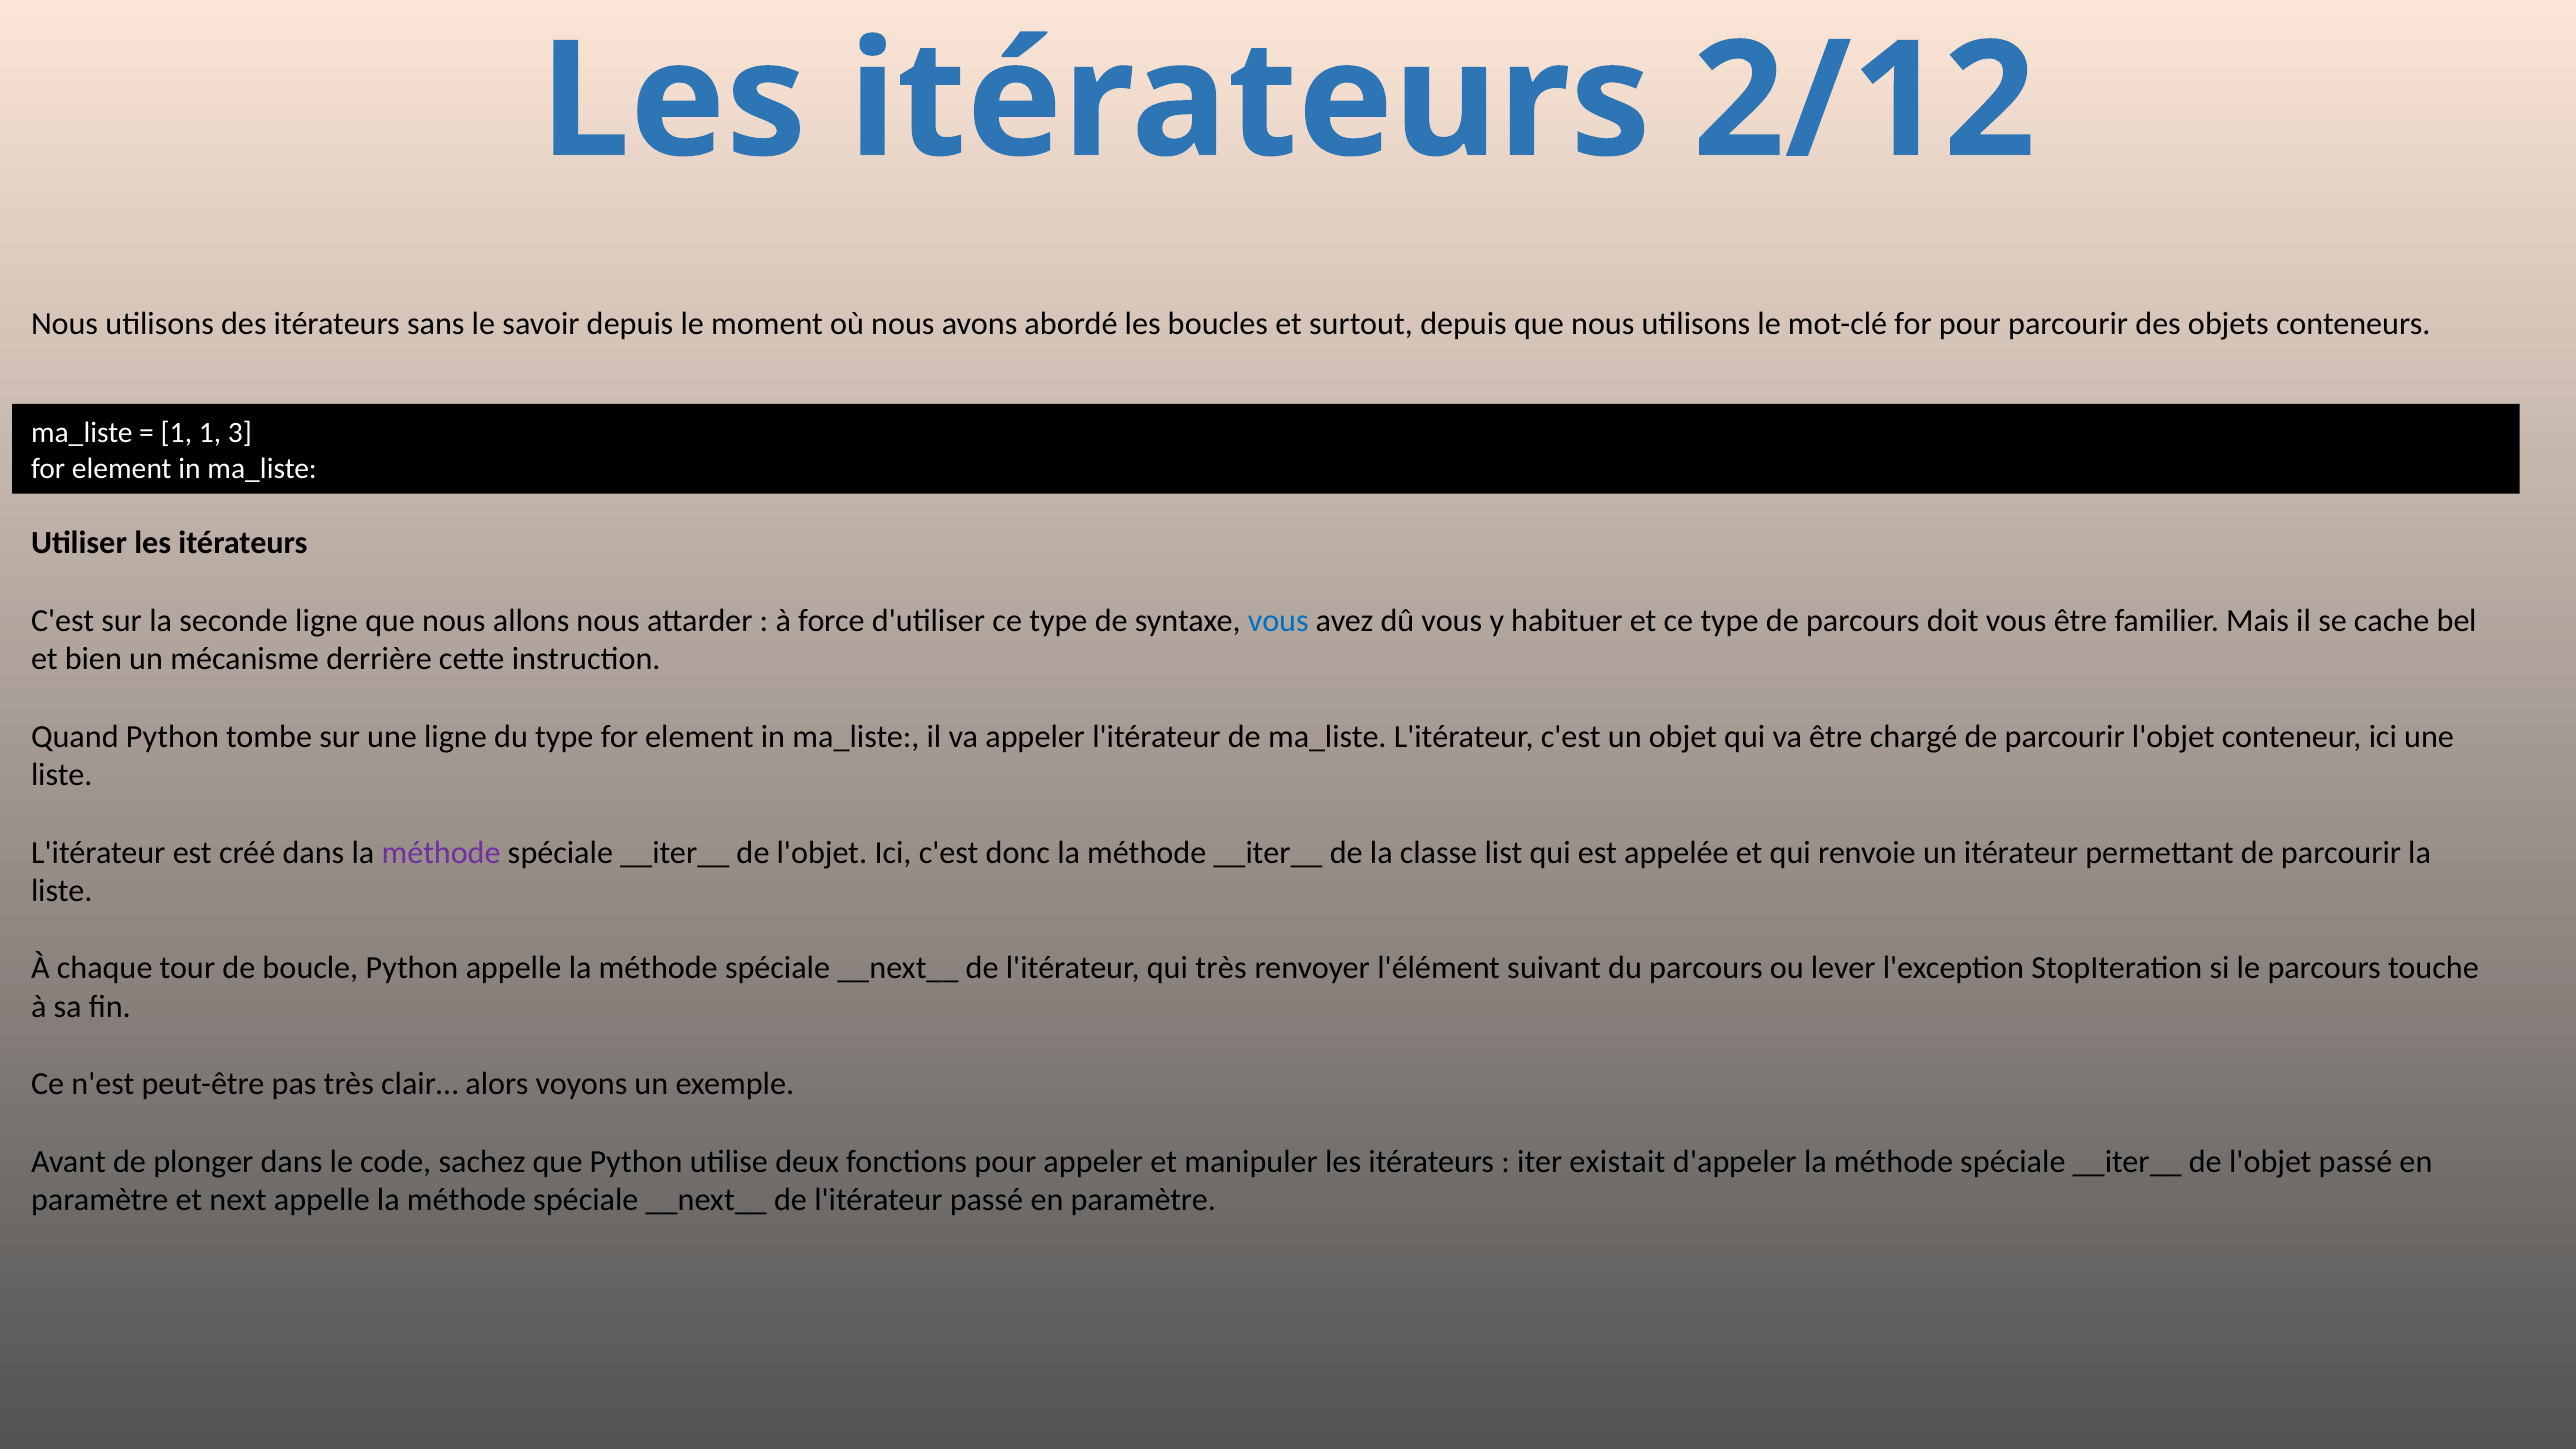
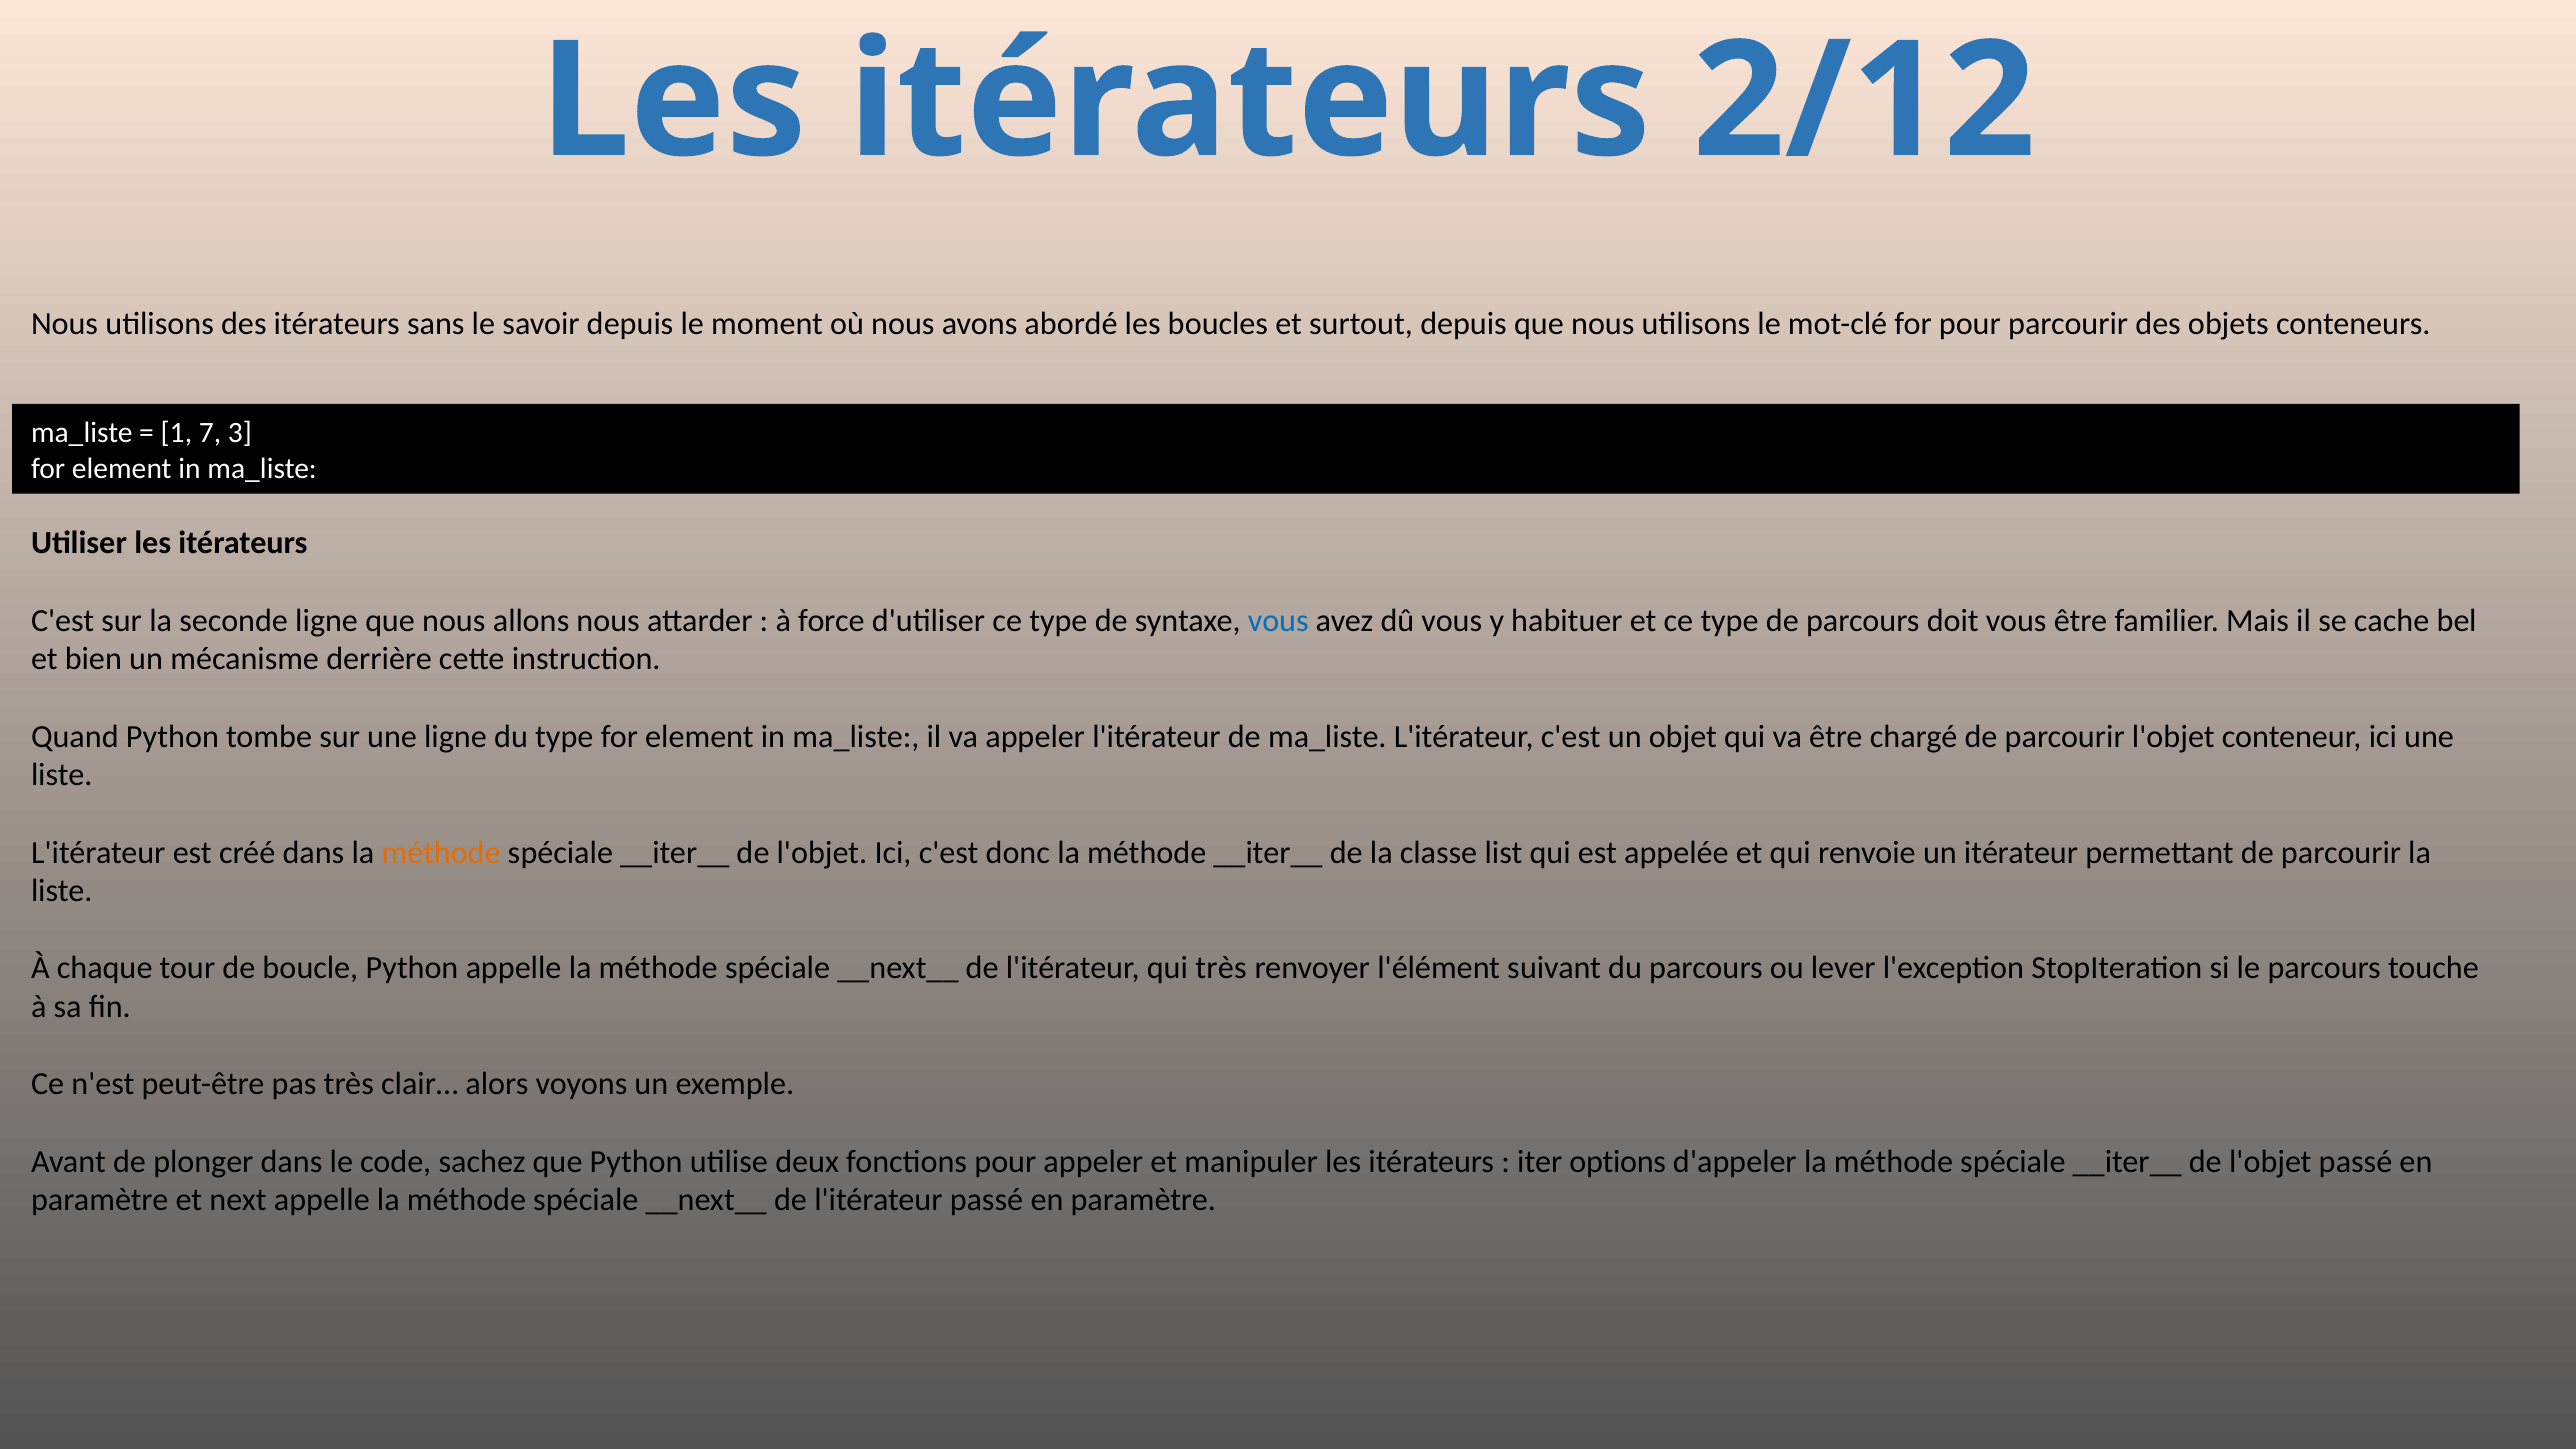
1 1: 1 -> 7 (210, 433)
méthode colour: purple -> orange (441, 852)
existait: existait -> options (1618, 1162)
